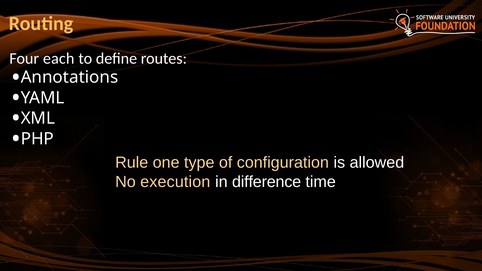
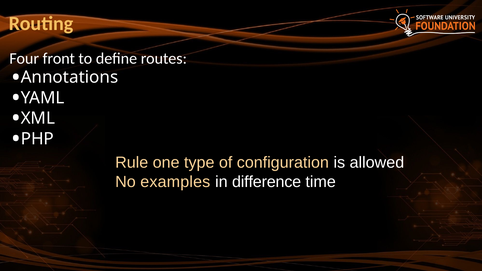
each: each -> front (59, 59)
execution: execution -> examples (175, 182)
